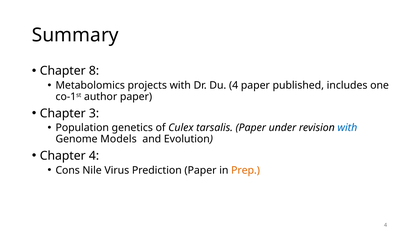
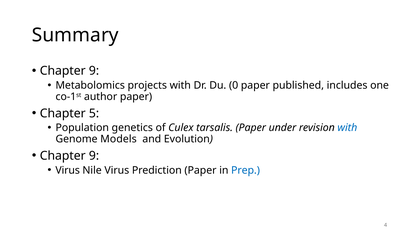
8: 8 -> 9 (94, 71)
Du 4: 4 -> 0 (234, 85)
3: 3 -> 5 (94, 113)
4: 4 -> 9 (94, 156)
Cons: Cons -> Virus (68, 170)
Prep colour: orange -> blue (246, 170)
